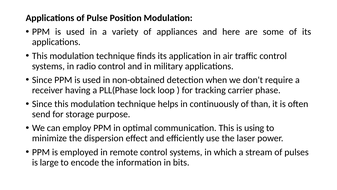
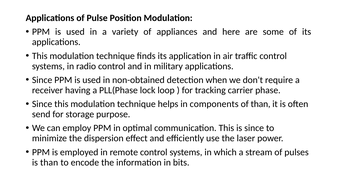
continuously: continuously -> components (214, 104)
is using: using -> since (254, 128)
is large: large -> than (49, 162)
